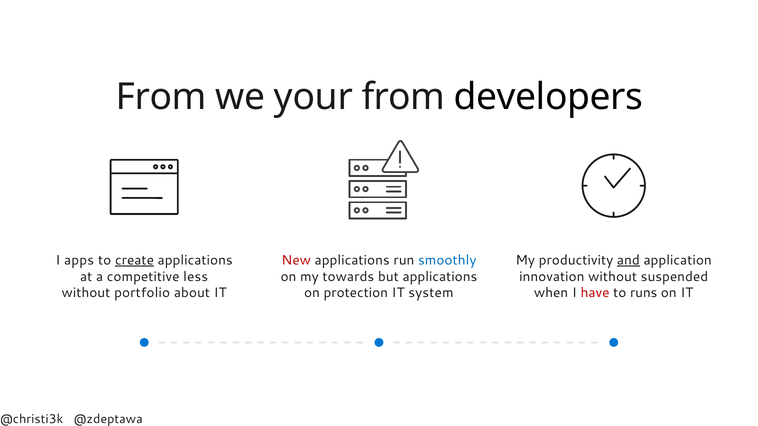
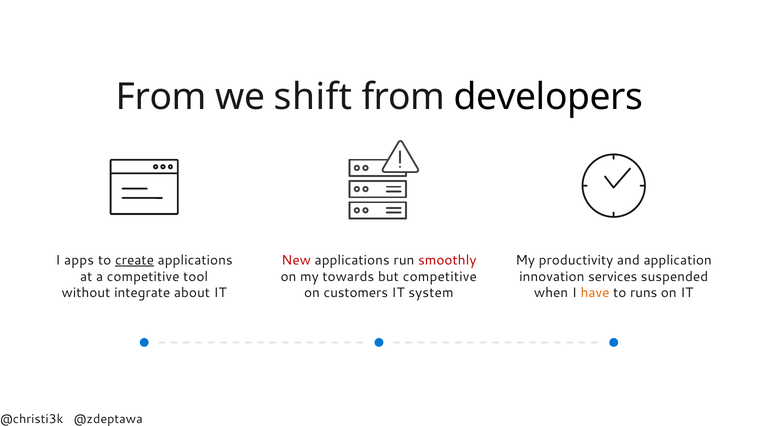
your: your -> shift (313, 97)
smoothly colour: blue -> red (447, 260)
and underline: present -> none (628, 260)
less: less -> tool (196, 277)
but applications: applications -> competitive (440, 277)
innovation without: without -> services (613, 277)
portfolio: portfolio -> integrate (142, 293)
protection: protection -> customers (356, 293)
have colour: red -> orange (595, 293)
